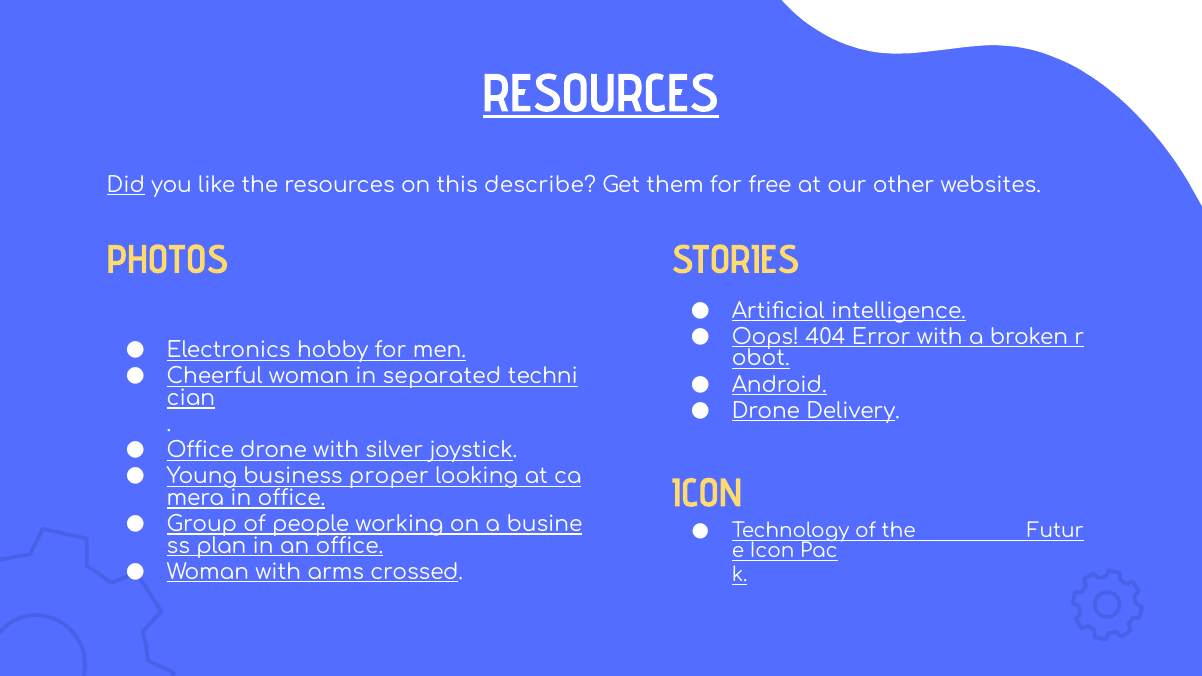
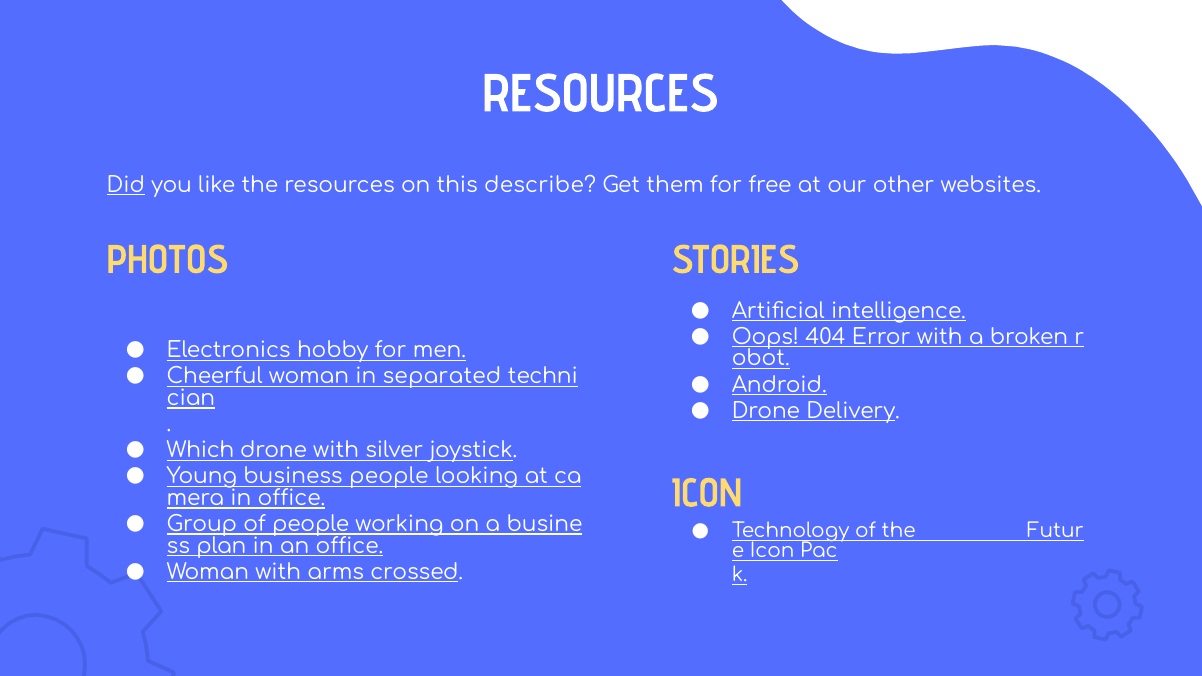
RESOURCES underline: present -> none (601, 94)
Office: Office -> Which (200, 450)
business proper: proper -> people (389, 477)
